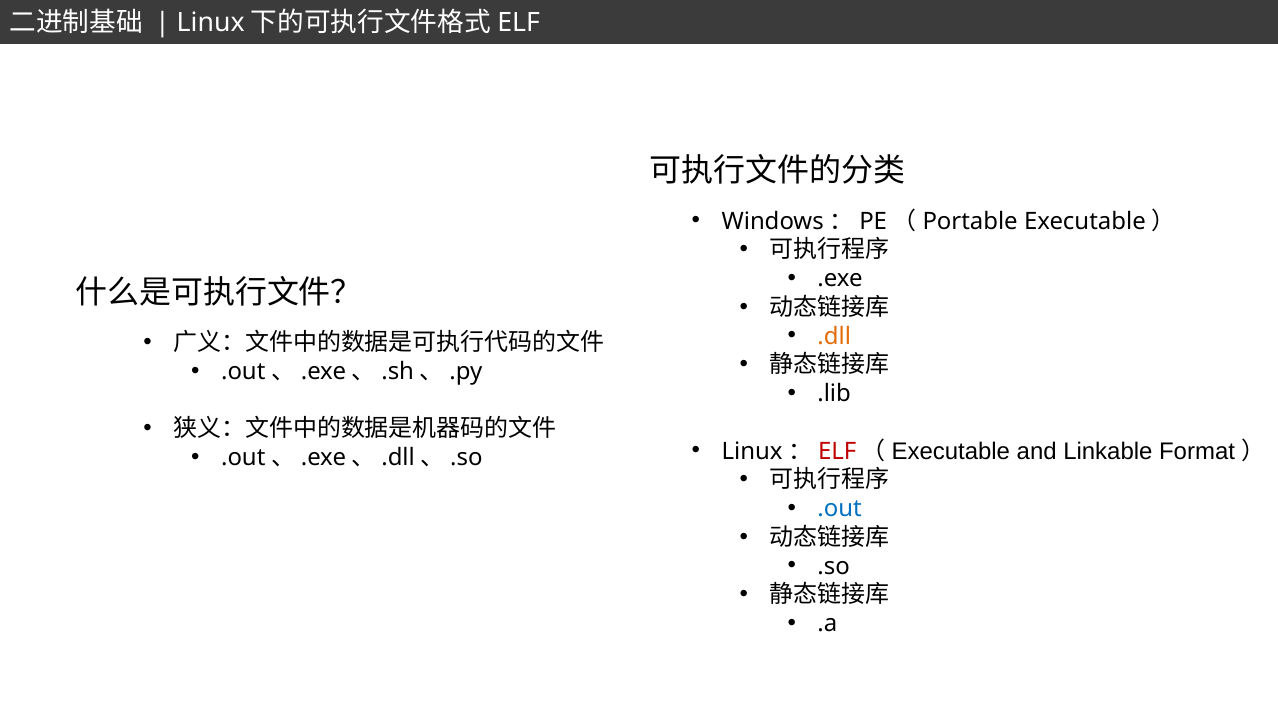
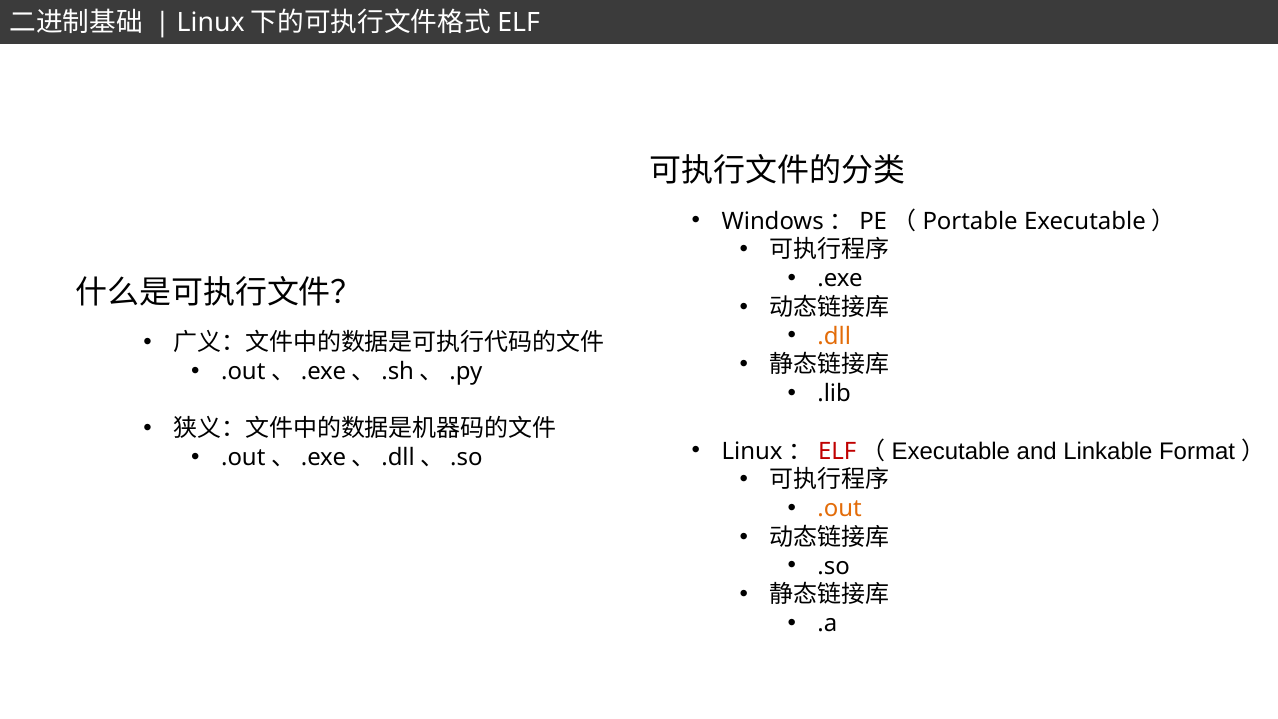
.out colour: blue -> orange (840, 509)
